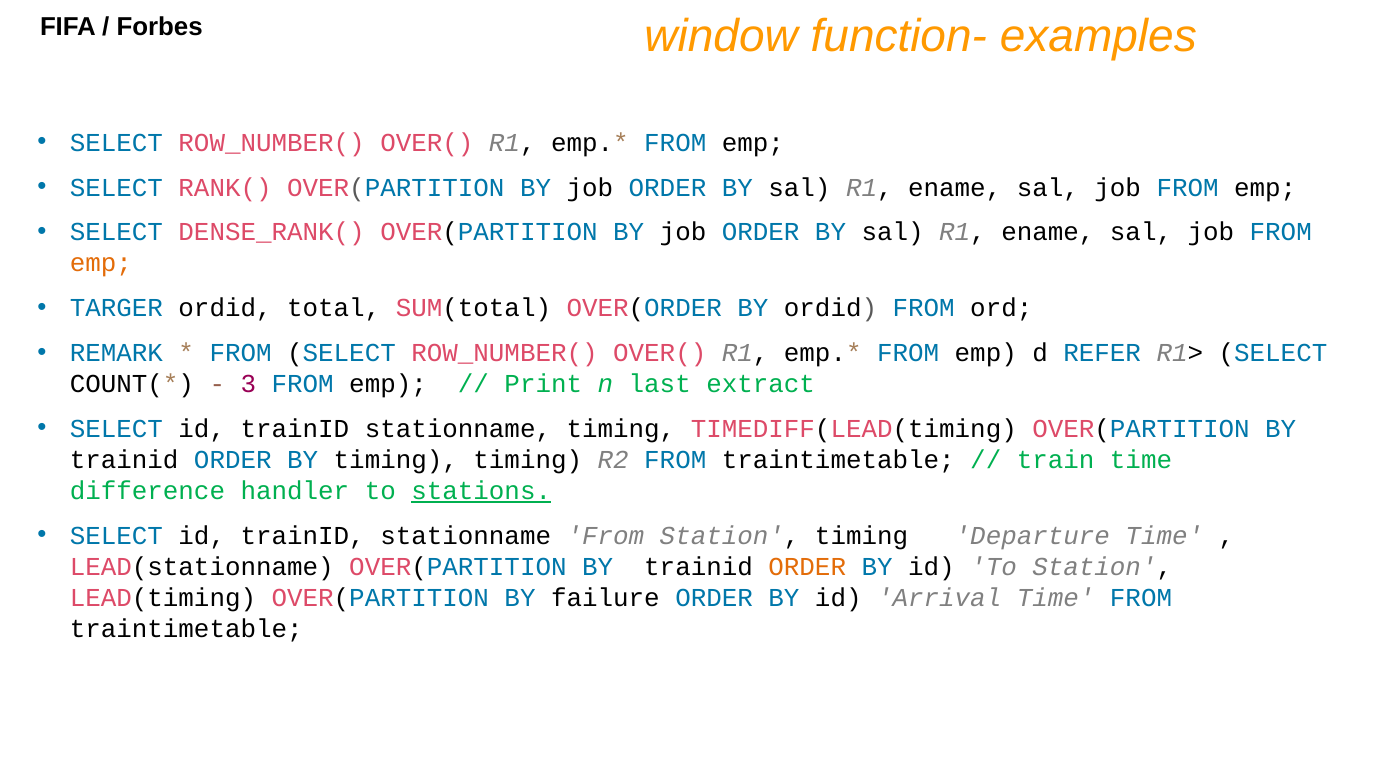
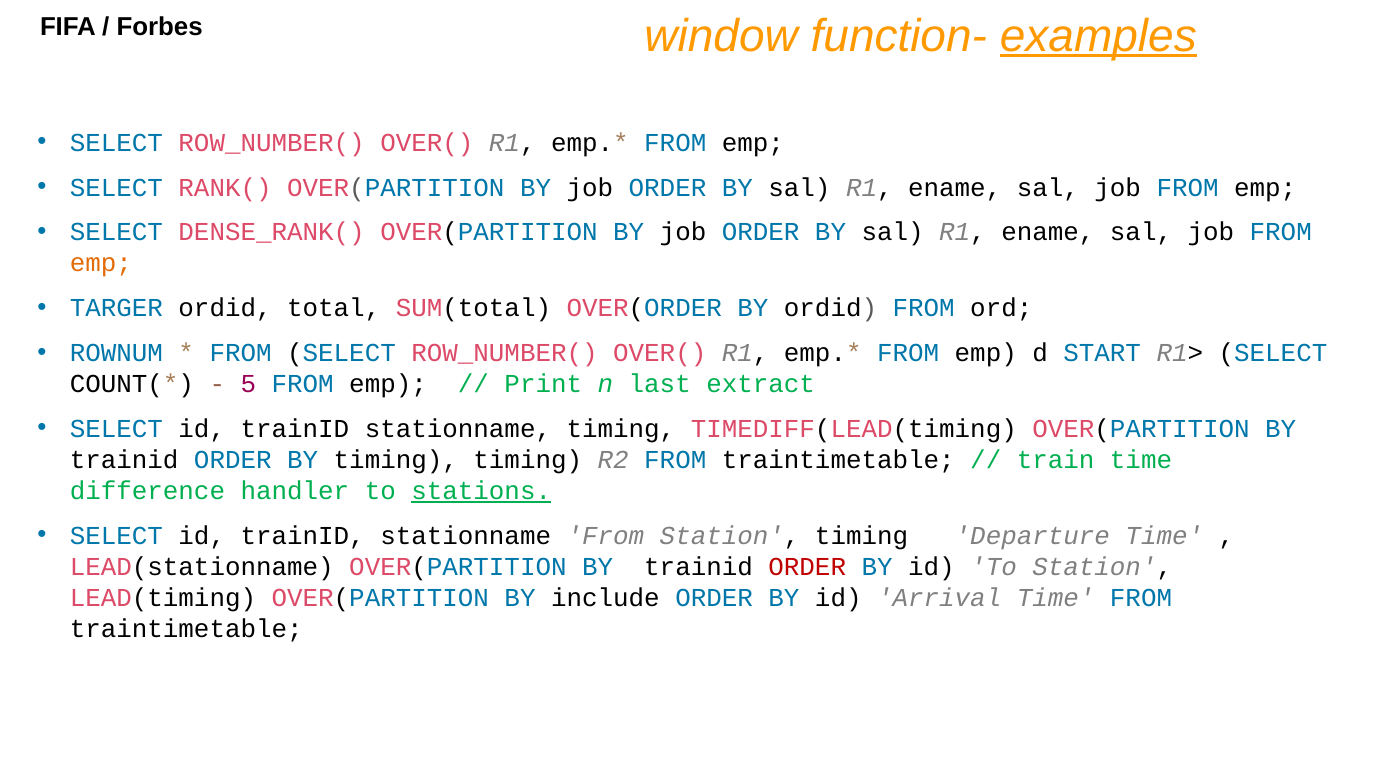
examples underline: none -> present (1098, 36)
REMARK: REMARK -> ROWNUM (116, 353)
REFER: REFER -> START (1102, 353)
3: 3 -> 5 (248, 384)
ORDER colour: orange -> red (807, 567)
failure: failure -> include (605, 598)
